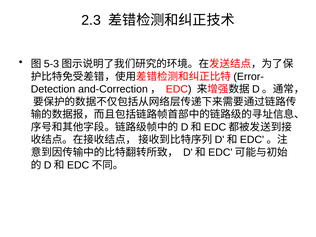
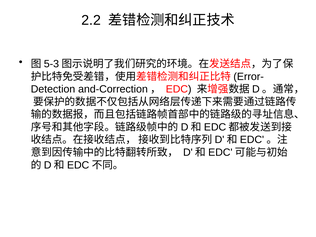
2.3: 2.3 -> 2.2 (91, 20)
